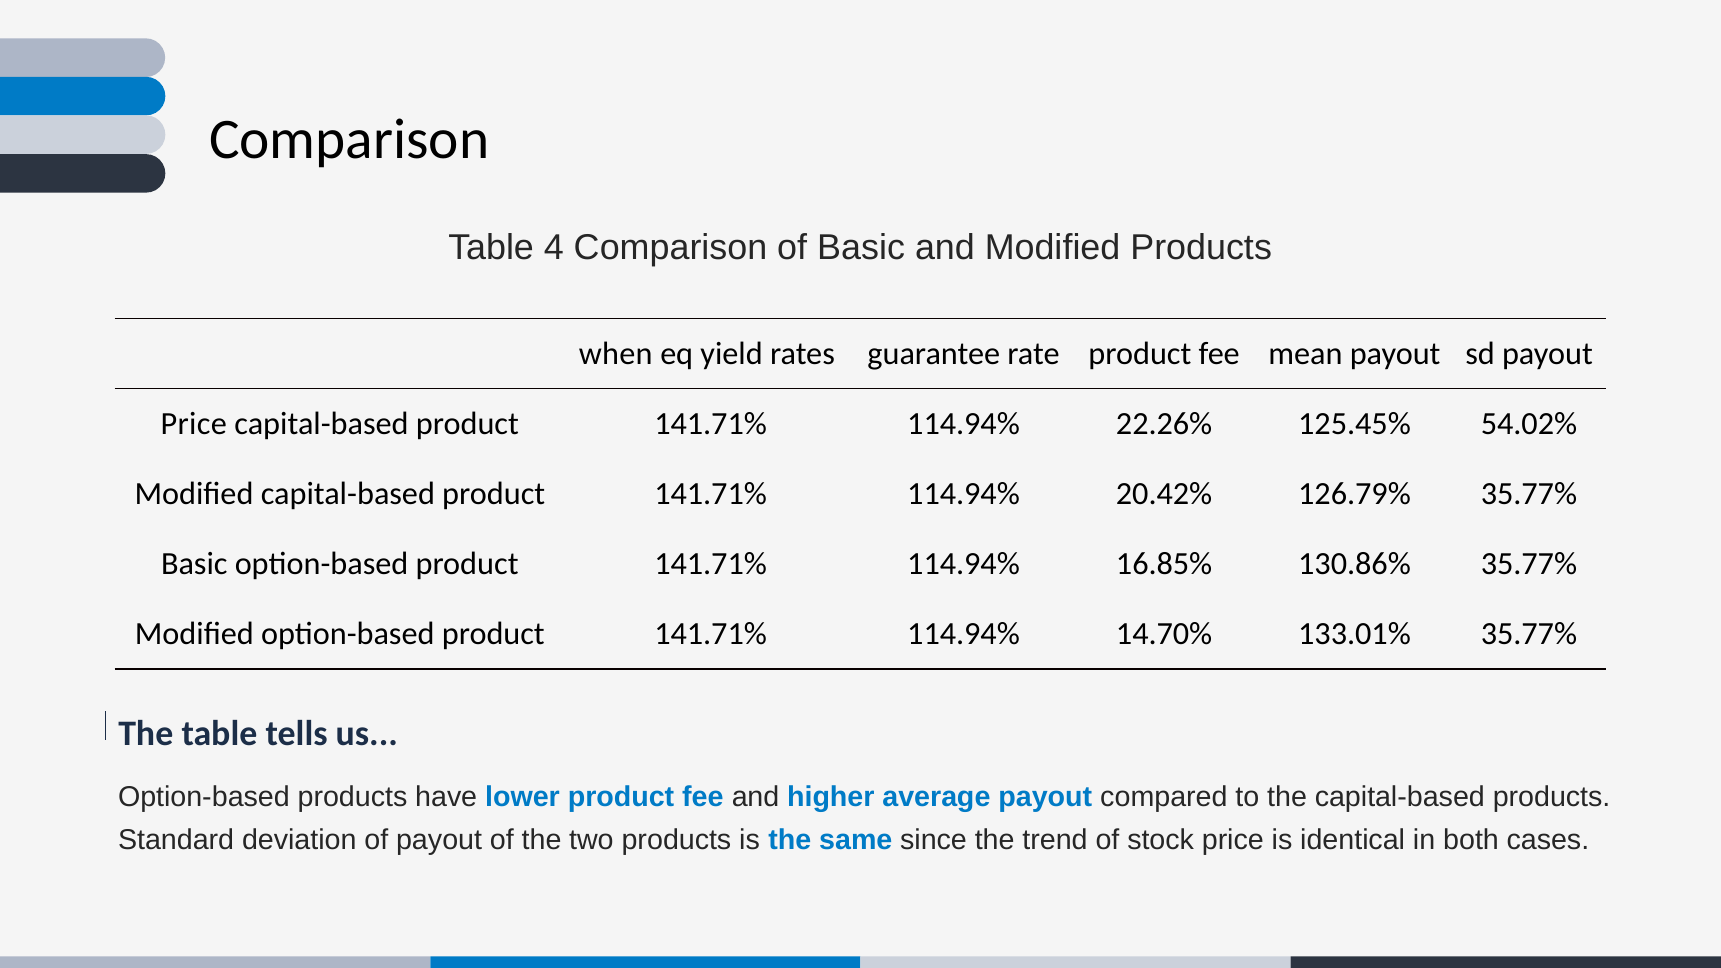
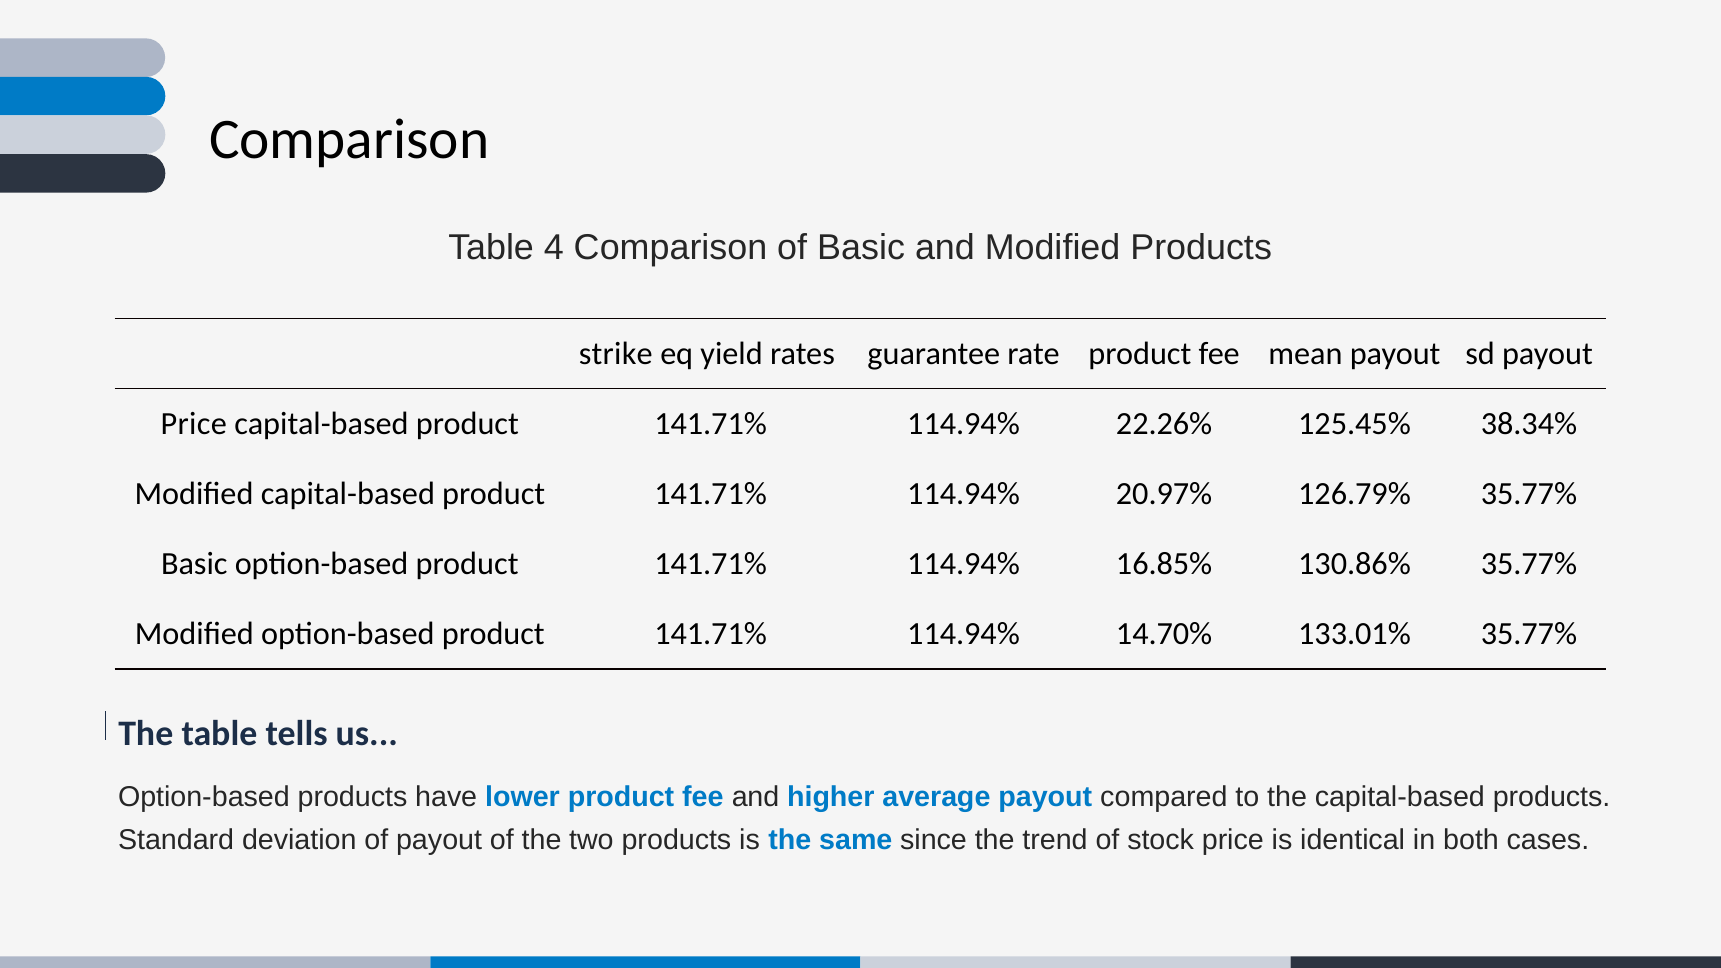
when: when -> strike (616, 354)
54.02%: 54.02% -> 38.34% (1529, 424)
20.42%: 20.42% -> 20.97% (1164, 494)
